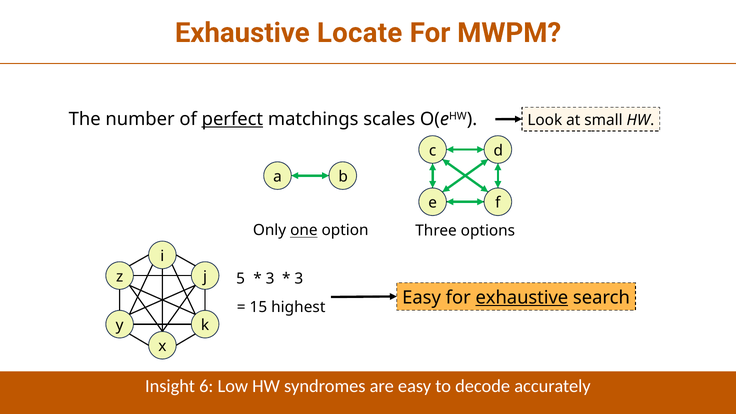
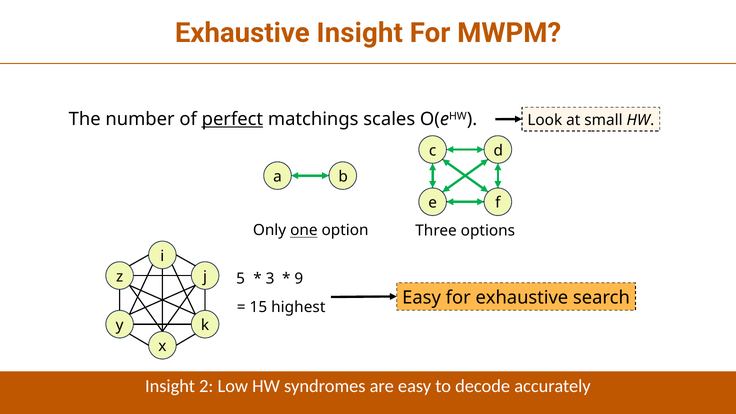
Exhaustive Locate: Locate -> Insight (360, 33)
3: 3 -> 9 (299, 279)
exhaustive underline: present -> none (522, 298)
6: 6 -> 2 (206, 386)
